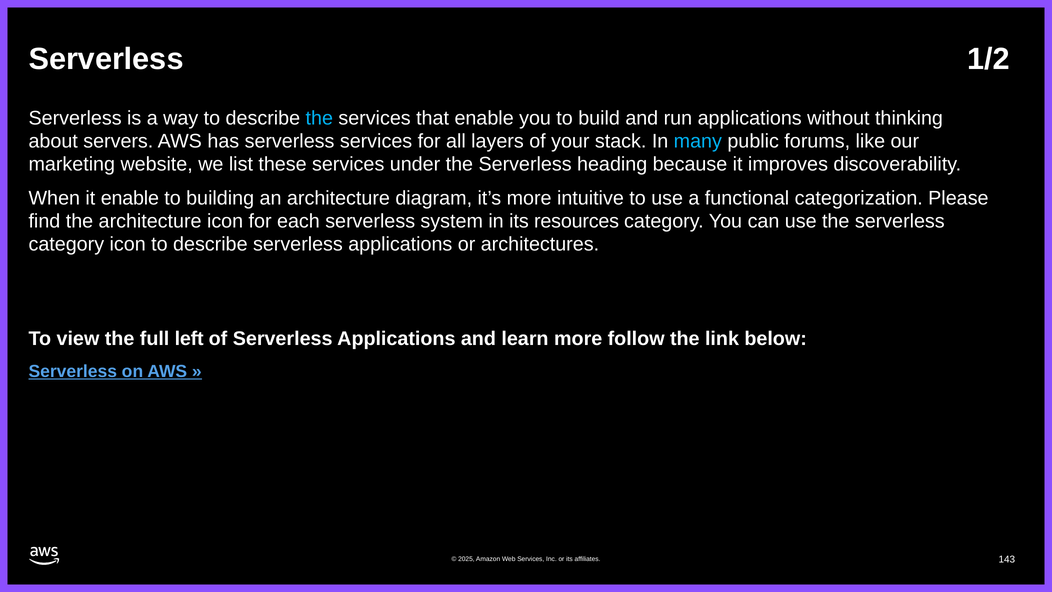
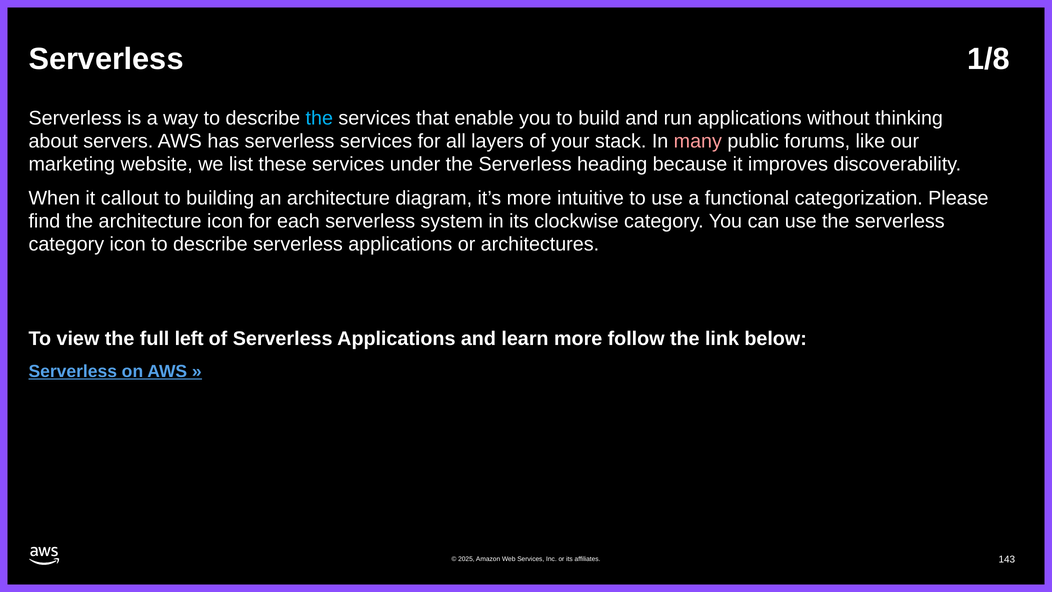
1/2: 1/2 -> 1/8 (989, 59)
many colour: light blue -> pink (698, 141)
it enable: enable -> callout (130, 198)
resources: resources -> clockwise (576, 221)
